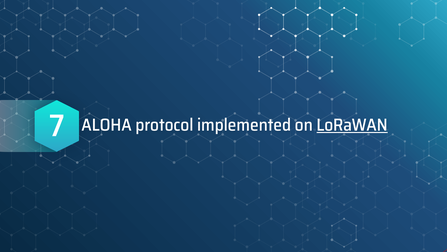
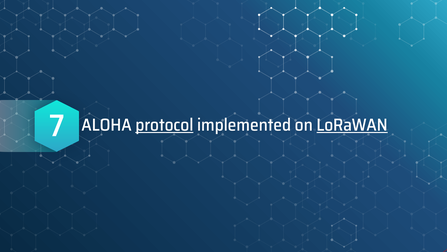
protocol underline: none -> present (165, 125)
